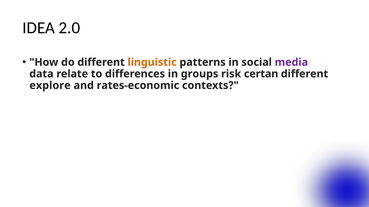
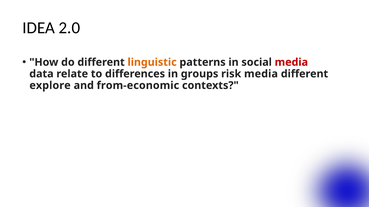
media colour: purple -> red (291, 62)
risk certan: certan -> media (261, 74)
rates-economic: rates-economic -> from-economic (138, 86)
